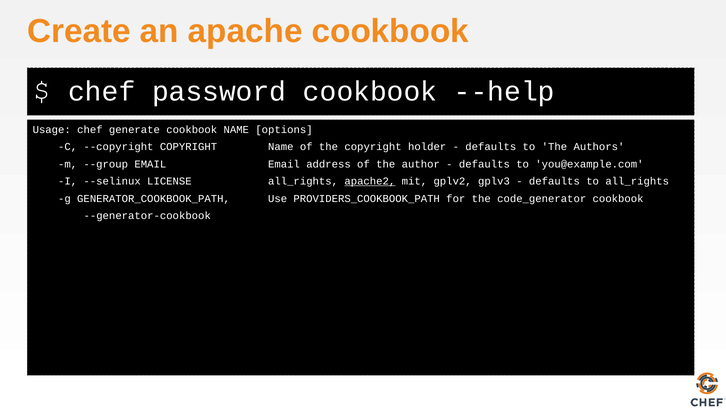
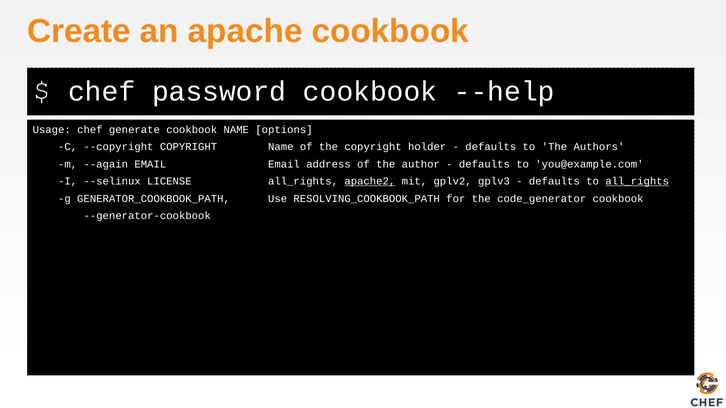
--group: --group -> --again (106, 164)
all_rights underline: none -> present (637, 181)
PROVIDERS_COOKBOOK_PATH: PROVIDERS_COOKBOOK_PATH -> RESOLVING_COOKBOOK_PATH (367, 199)
